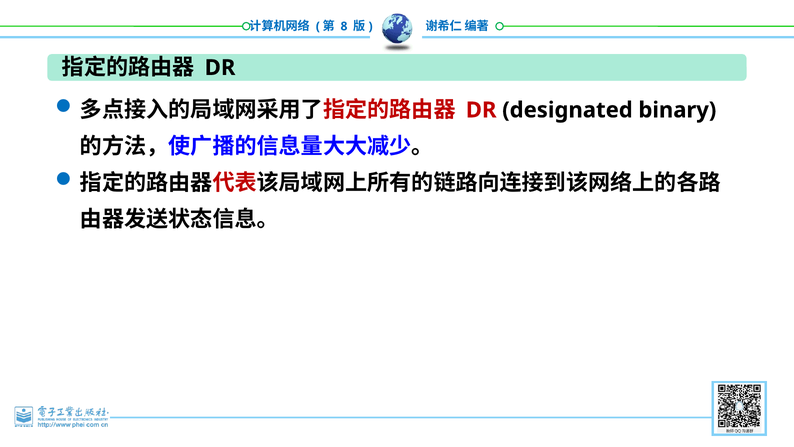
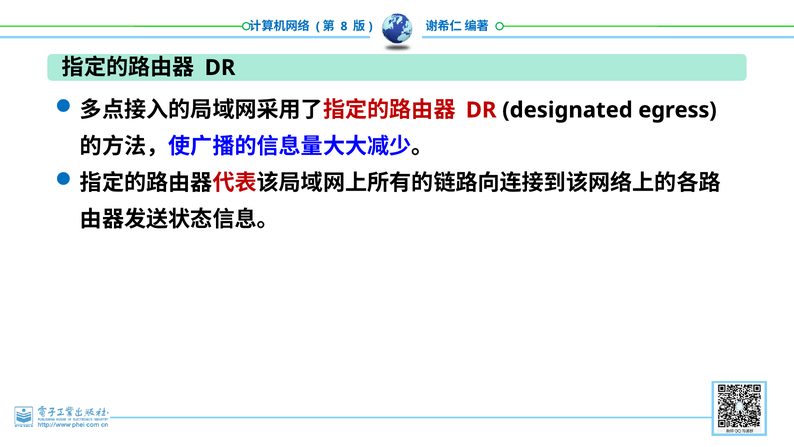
binary: binary -> egress (677, 110)
